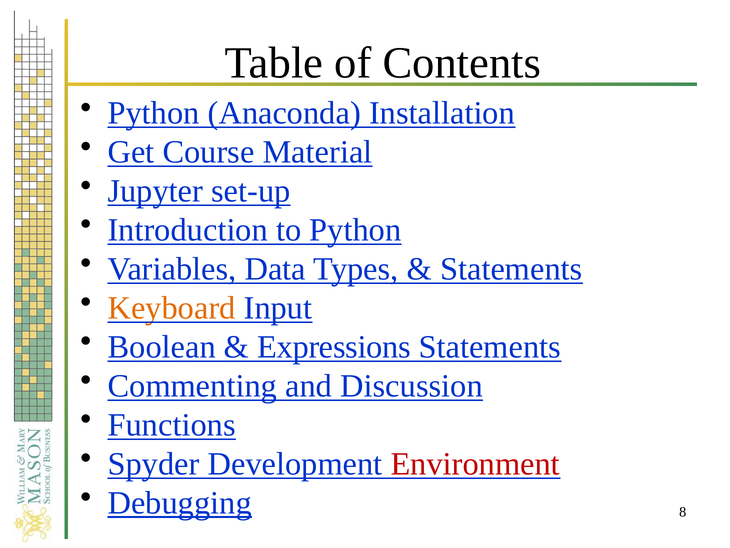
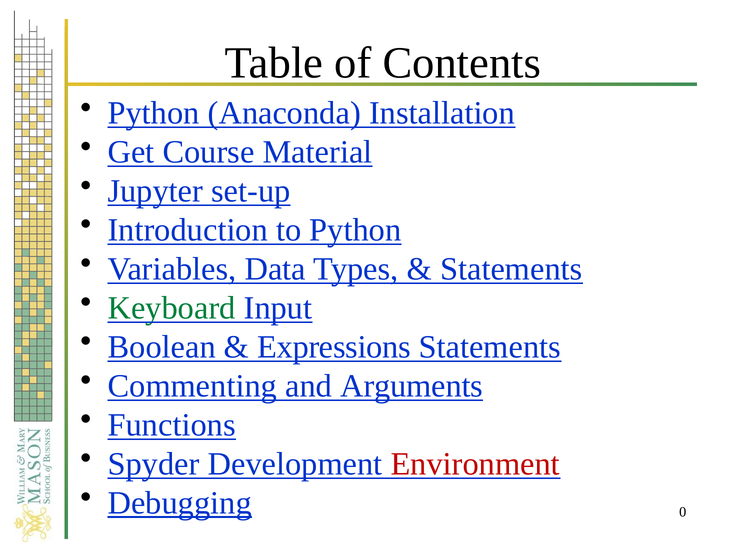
Keyboard colour: orange -> green (172, 308)
Discussion: Discussion -> Arguments (412, 386)
8: 8 -> 0 (683, 512)
